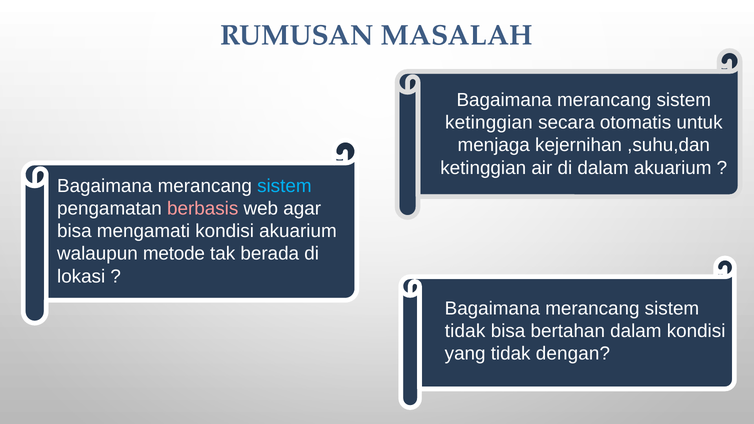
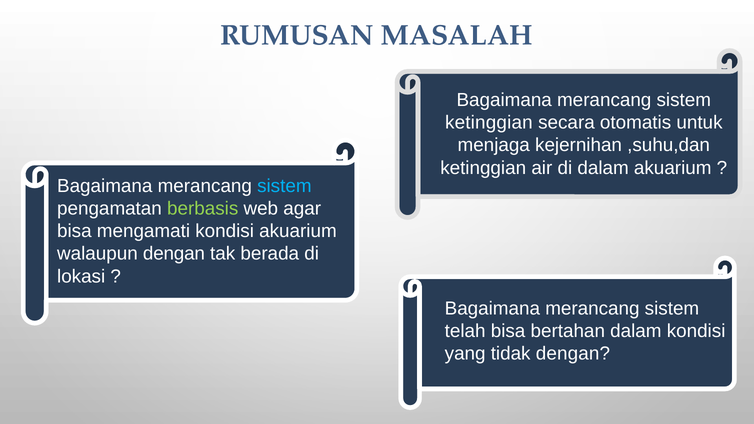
berbasis colour: pink -> light green (203, 209)
walaupun metode: metode -> dengan (174, 254)
tidak: tidak -> telah (465, 331)
